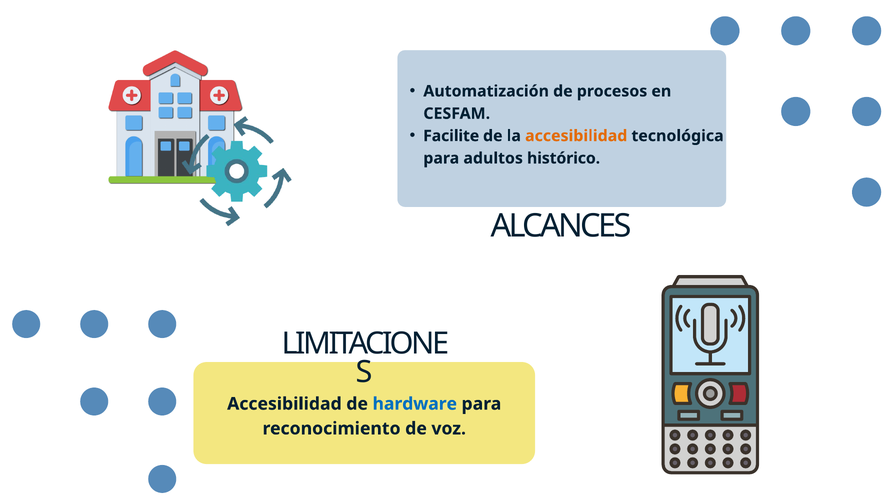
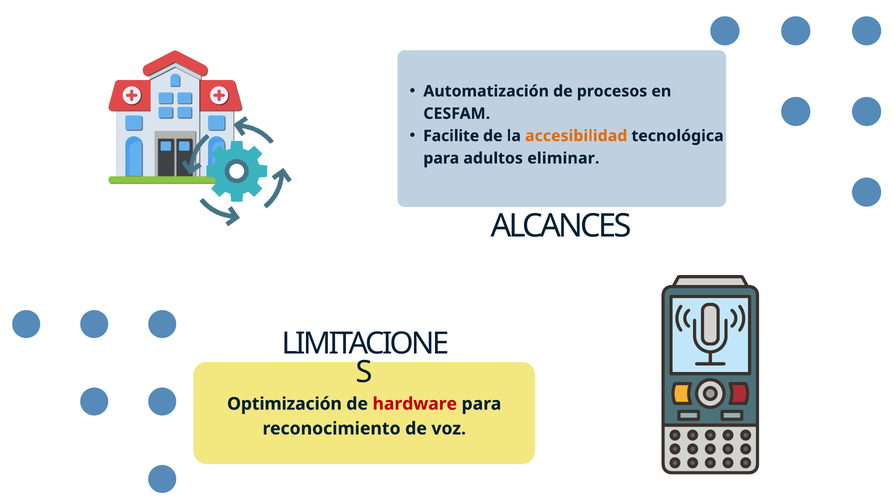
histórico: histórico -> eliminar (563, 158)
Accesibilidad: Accesibilidad -> Optimización (284, 404)
hardware colour: blue -> red (415, 404)
